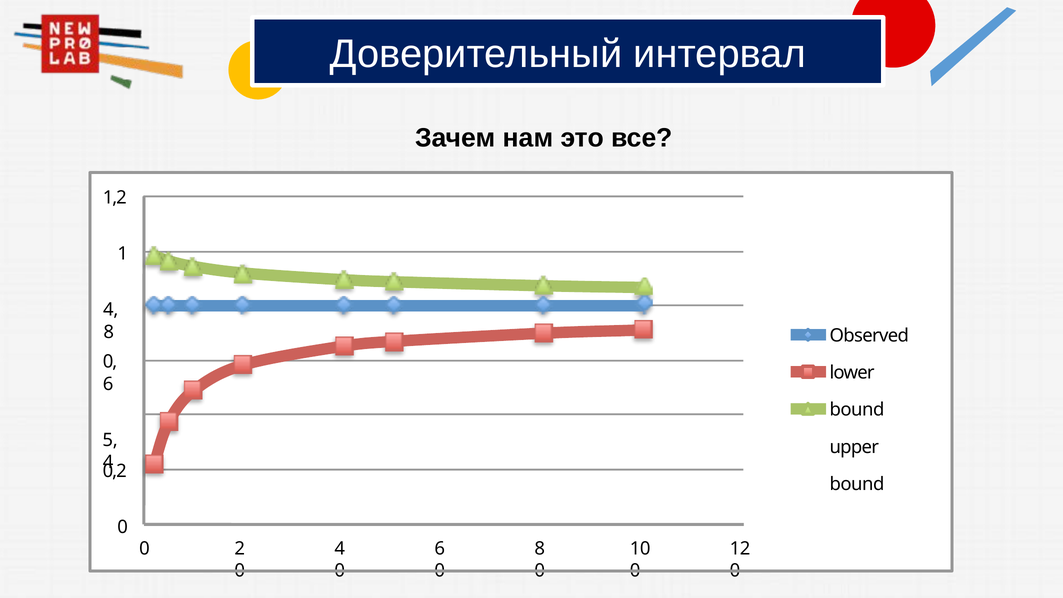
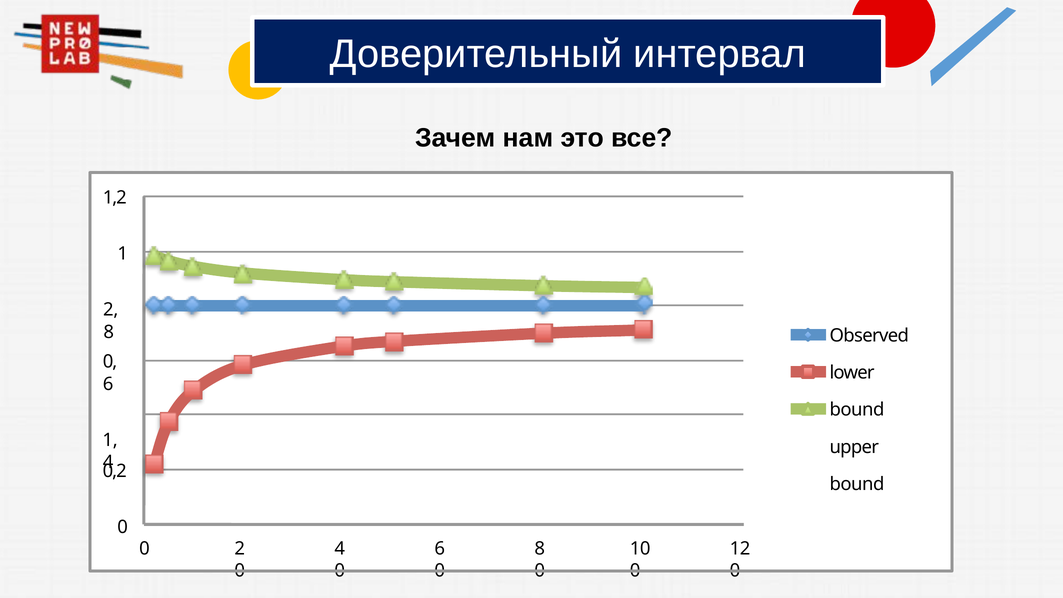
4: 4 -> 2 (111, 310)
5: 5 -> 1 (110, 440)
